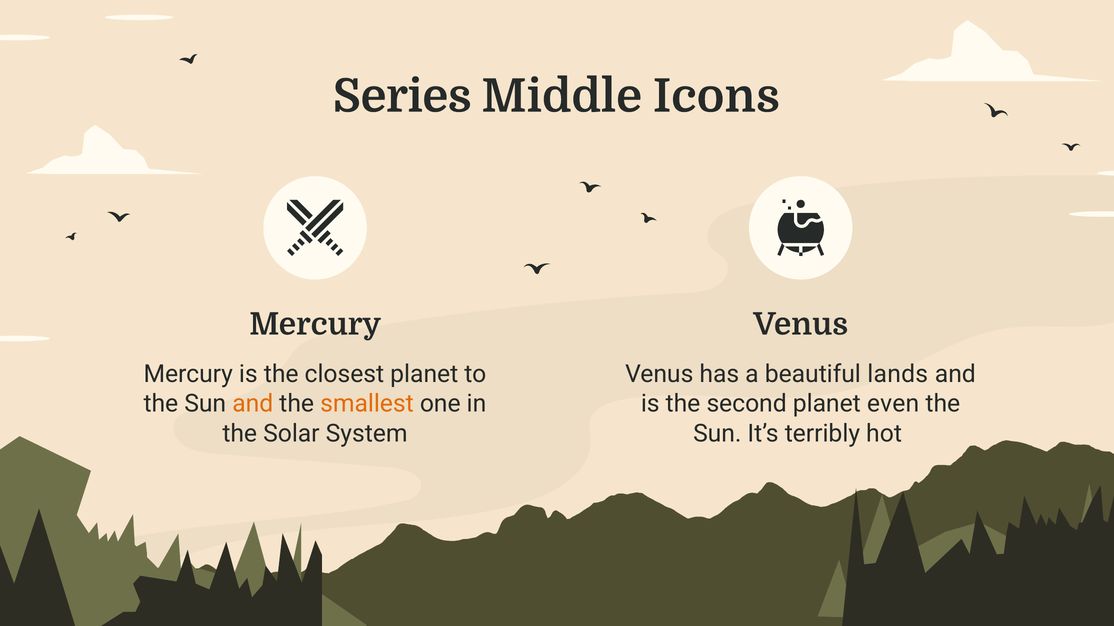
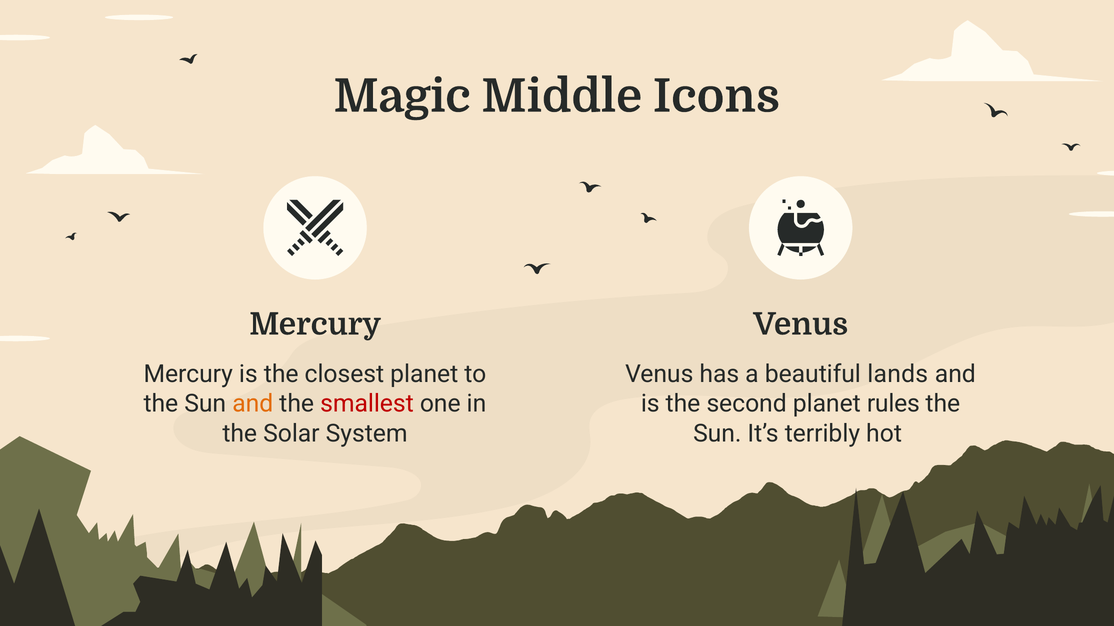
Series: Series -> Magic (402, 96)
smallest colour: orange -> red (367, 404)
even: even -> rules (893, 404)
